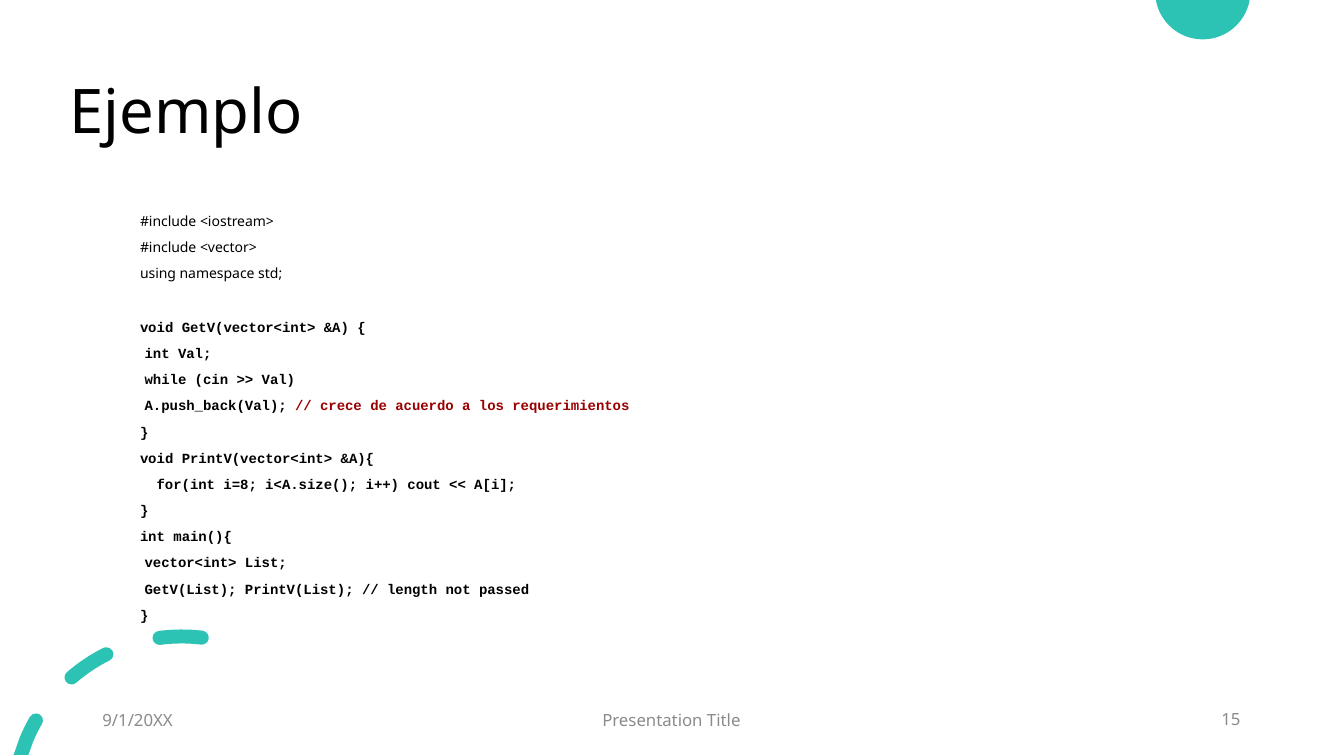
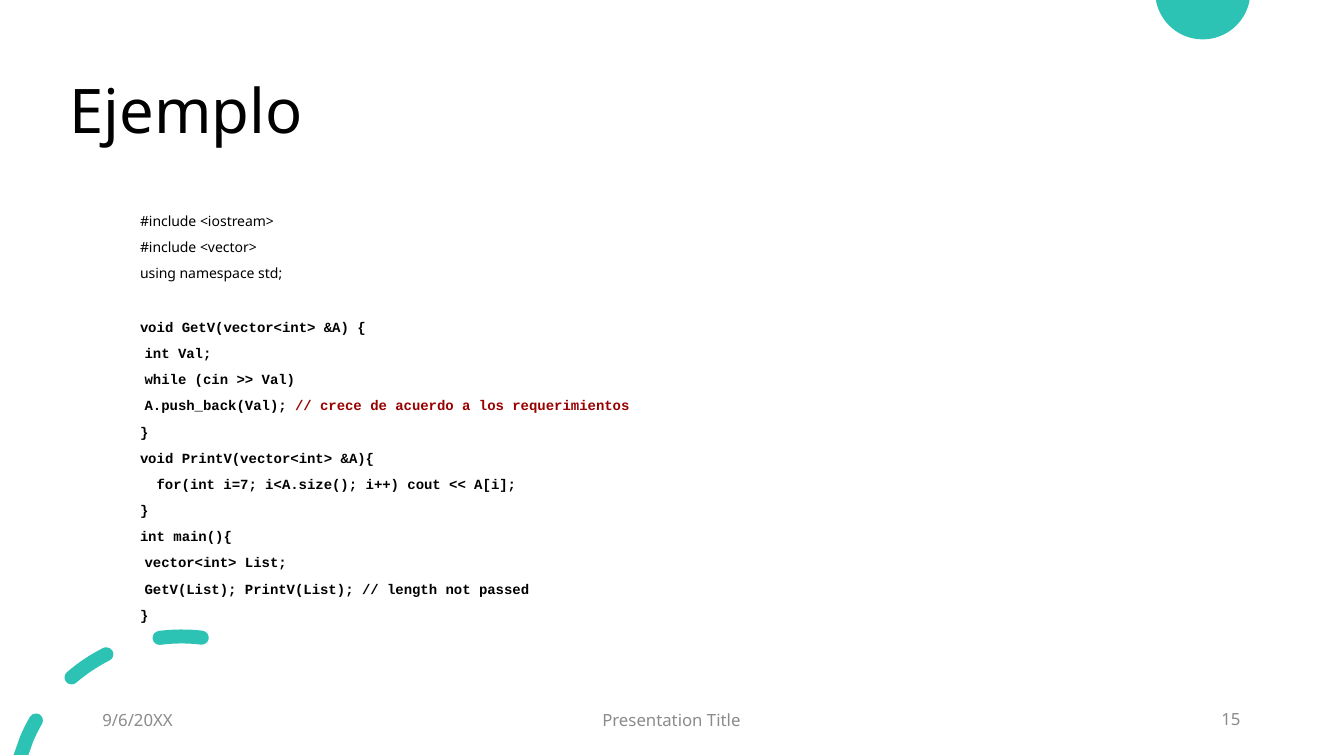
i=8: i=8 -> i=7 (240, 485)
9/1/20XX: 9/1/20XX -> 9/6/20XX (138, 721)
